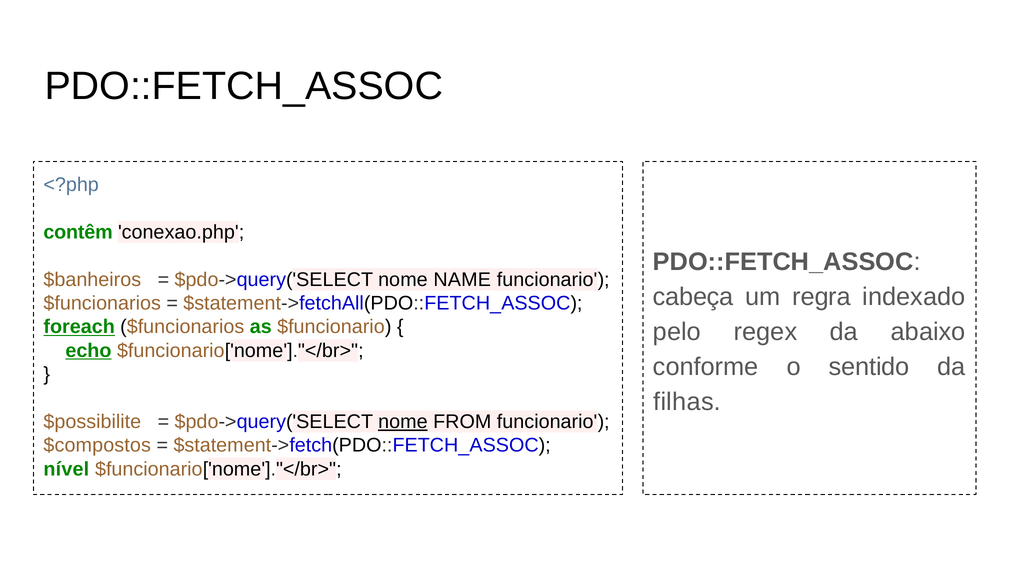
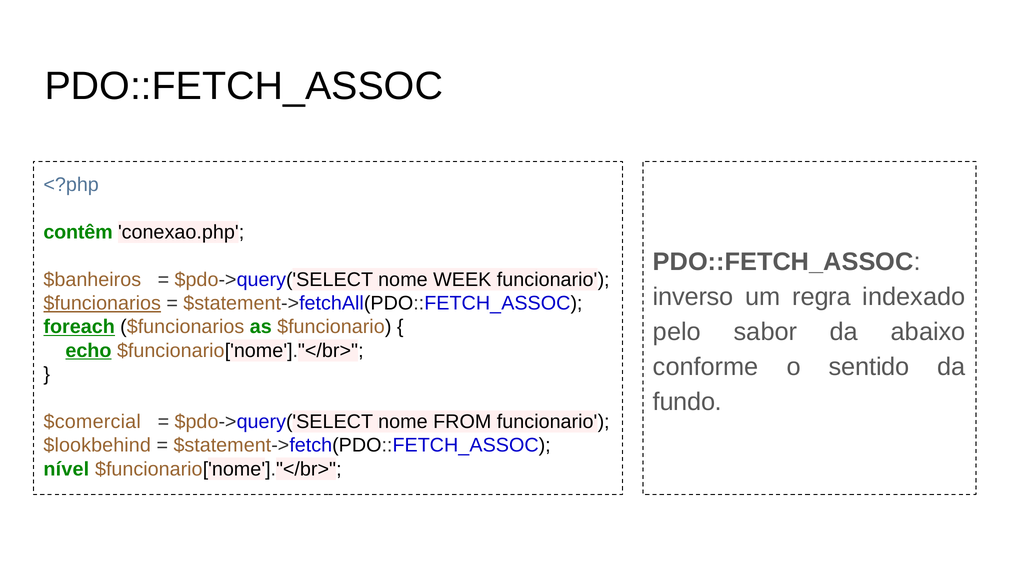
NAME: NAME -> WEEK (462, 280)
cabeça: cabeça -> inverso (693, 297)
$funcionarios underline: none -> present (102, 303)
regex: regex -> sabor (765, 332)
filhas: filhas -> fundo (687, 402)
$possibilite: $possibilite -> $comercial (92, 422)
nome underline: present -> none (403, 422)
$compostos: $compostos -> $lookbehind (97, 445)
